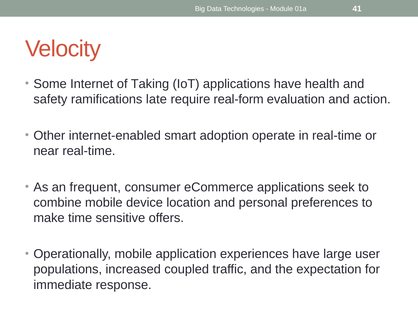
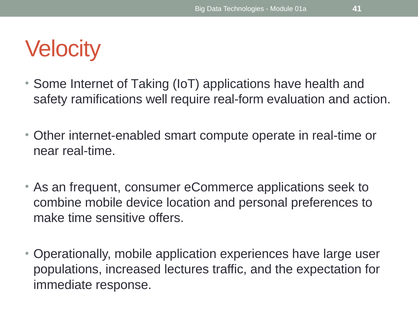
late: late -> well (157, 99)
adoption: adoption -> compute (224, 135)
coupled: coupled -> lectures (187, 269)
